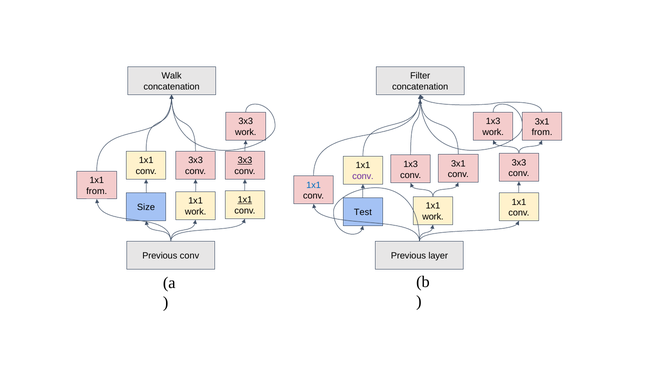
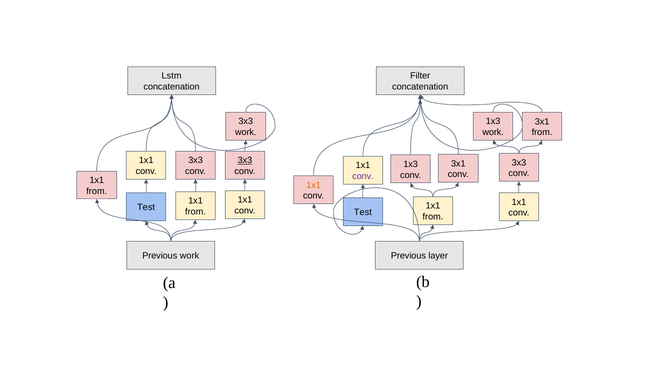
Walk: Walk -> Lstm (172, 76)
1x1 colour: blue -> orange (314, 185)
1x1 underline: present -> none (245, 200)
Size: Size -> Test (146, 207)
work: work -> from (196, 212)
work: work -> from (433, 217)
Previous conv: conv -> work (189, 256)
